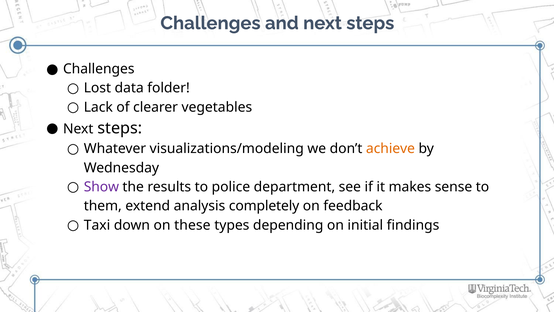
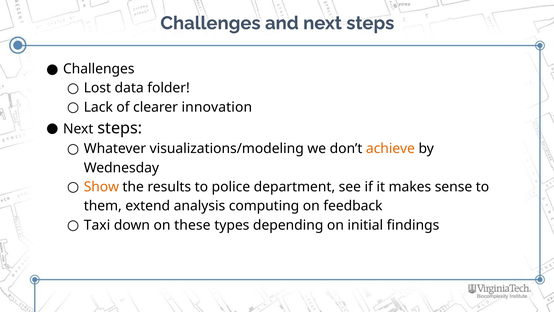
vegetables: vegetables -> innovation (217, 107)
Show colour: purple -> orange (101, 187)
completely: completely -> computing (264, 206)
